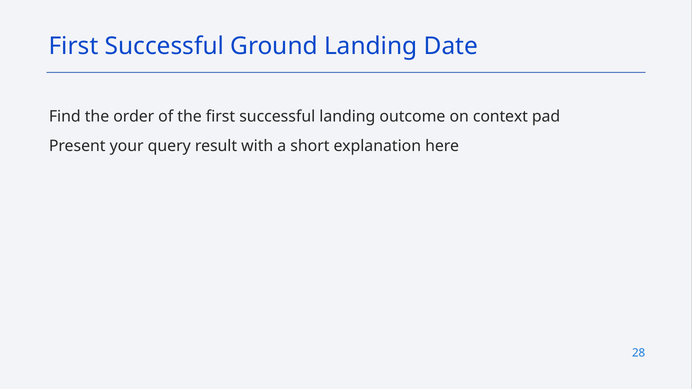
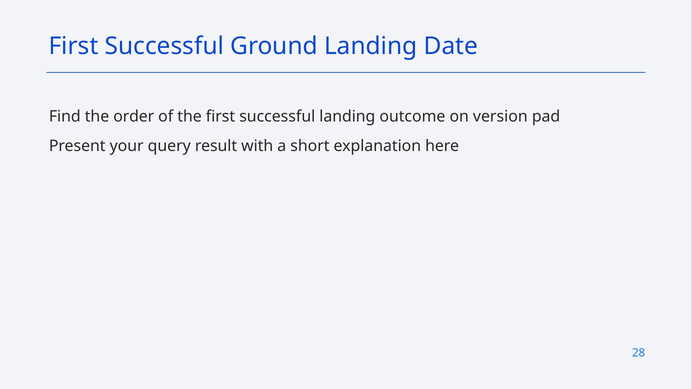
context: context -> version (500, 117)
